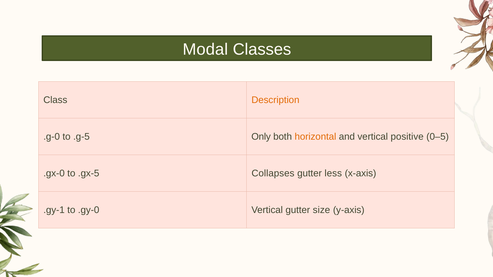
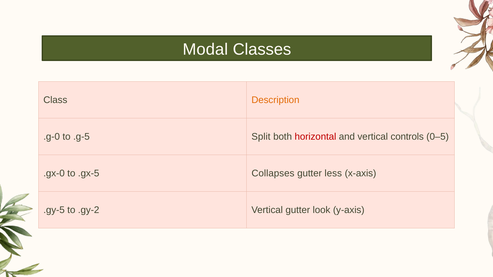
Only: Only -> Split (261, 137)
horizontal colour: orange -> red (315, 137)
positive: positive -> controls (407, 137)
.gy-1: .gy-1 -> .gy-5 (54, 210)
.gy-0: .gy-0 -> .gy-2 (89, 210)
size: size -> look (322, 210)
